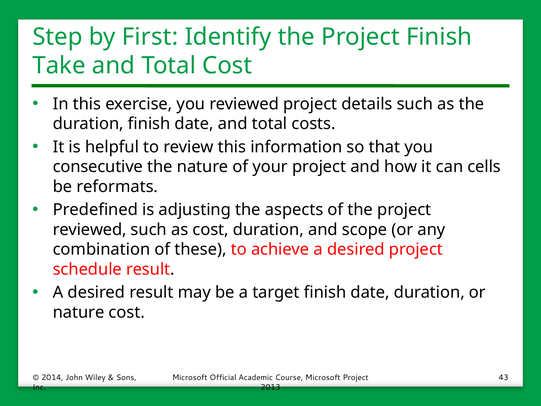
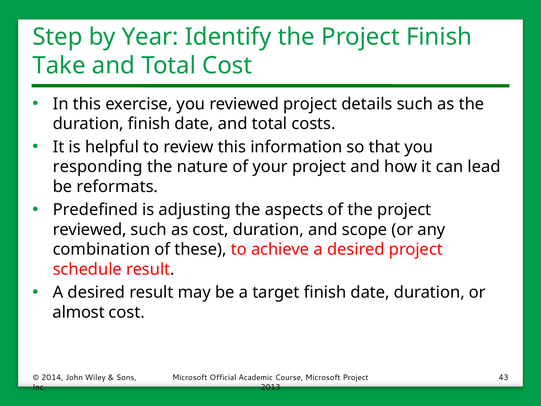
First: First -> Year (150, 37)
consecutive: consecutive -> responding (98, 167)
cells: cells -> lead (484, 167)
nature: nature -> almost (79, 312)
